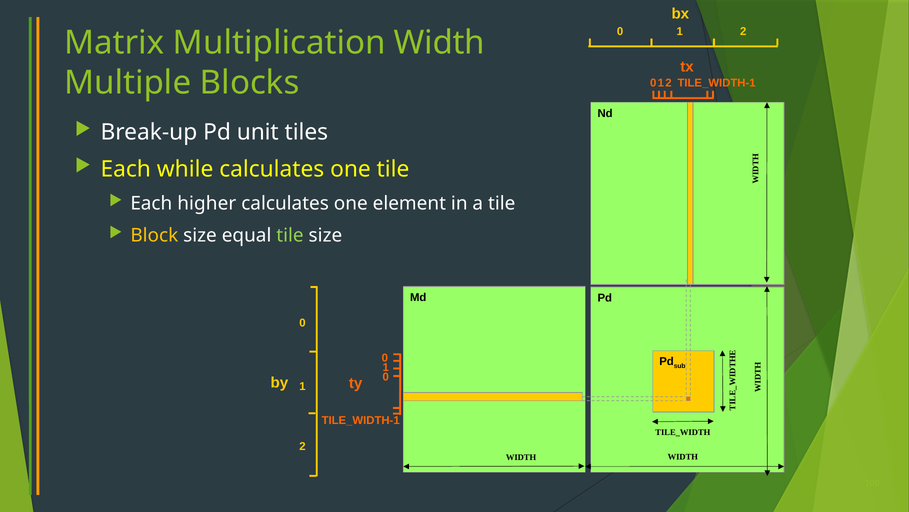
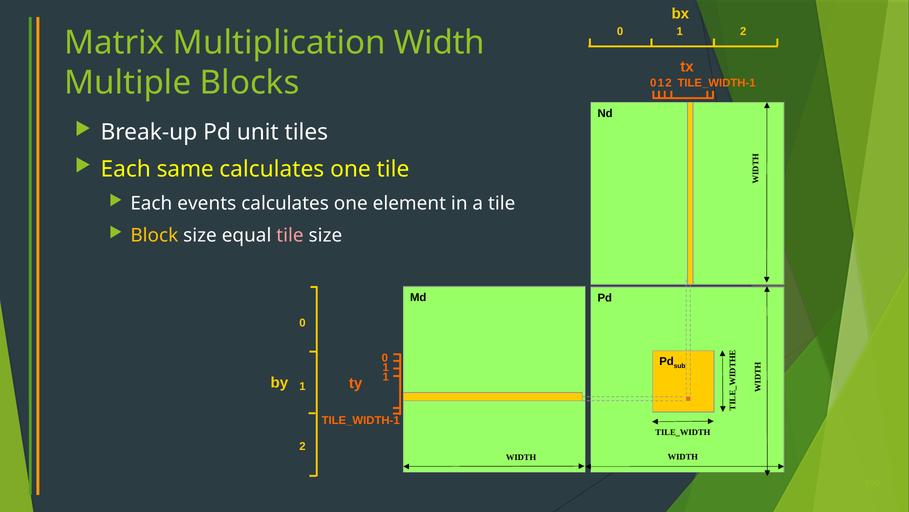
while: while -> same (185, 169)
higher: higher -> events (207, 203)
tile colour: light green -> pink (290, 235)
ty 0: 0 -> 1 (386, 376)
